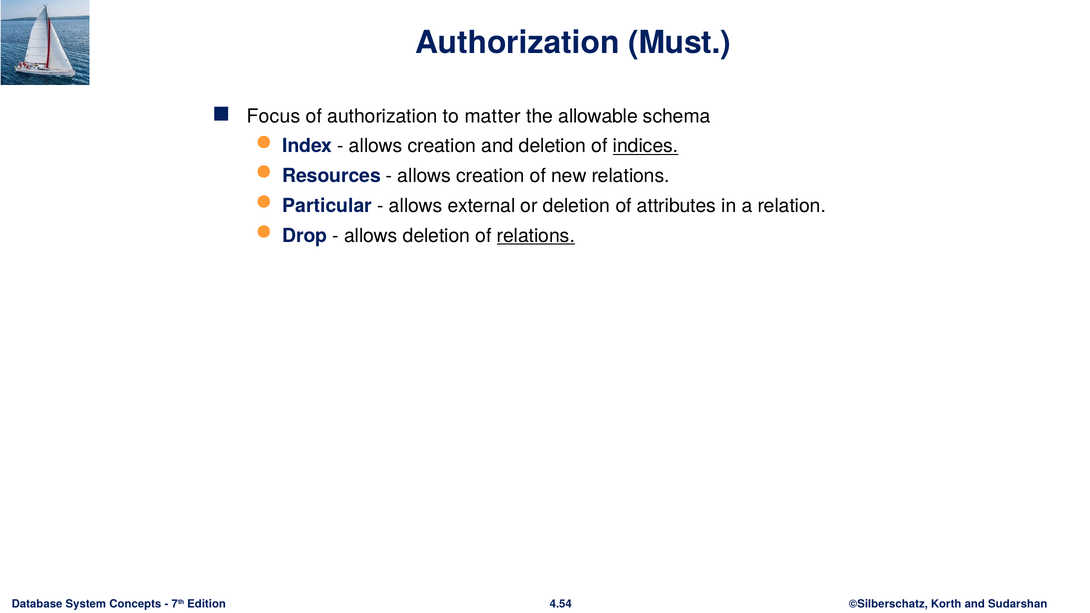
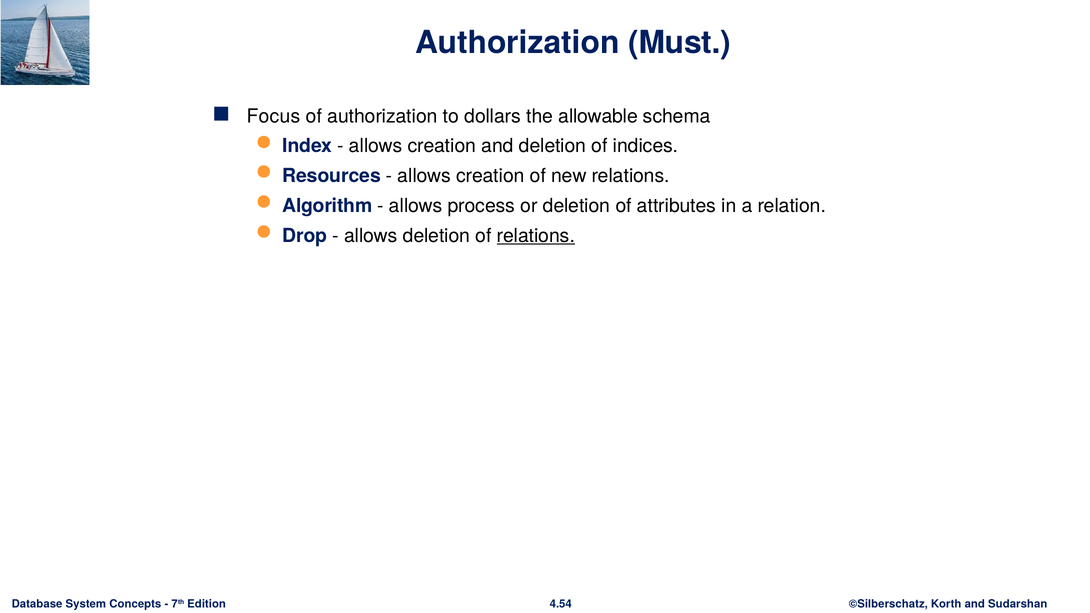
matter: matter -> dollars (493, 116)
indices underline: present -> none (646, 146)
Particular: Particular -> Algorithm (327, 206)
external: external -> process (481, 206)
